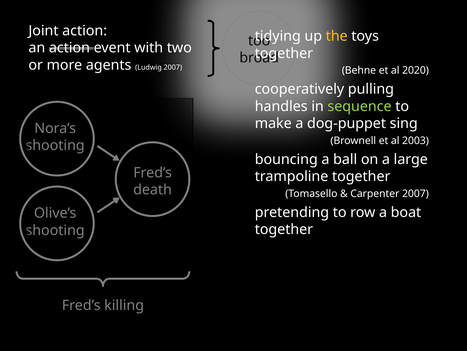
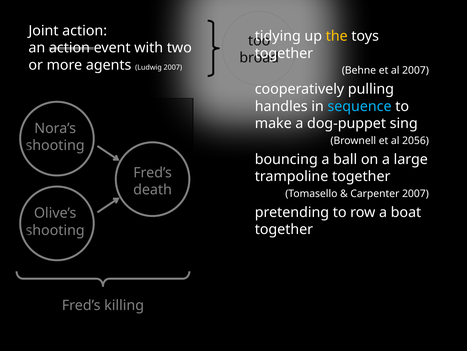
al 2020: 2020 -> 2007 (416, 70)
sequence colour: light green -> light blue (360, 106)
2003: 2003 -> 2056 (416, 140)
